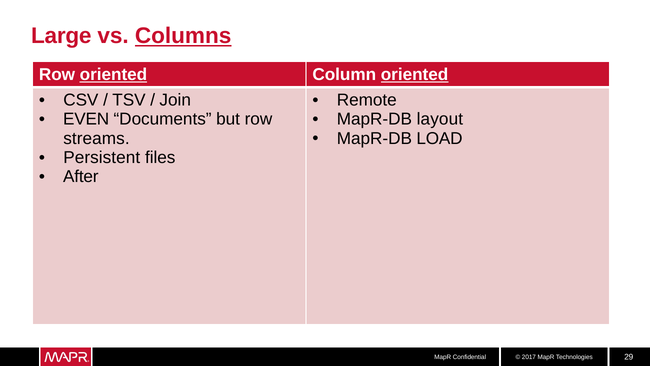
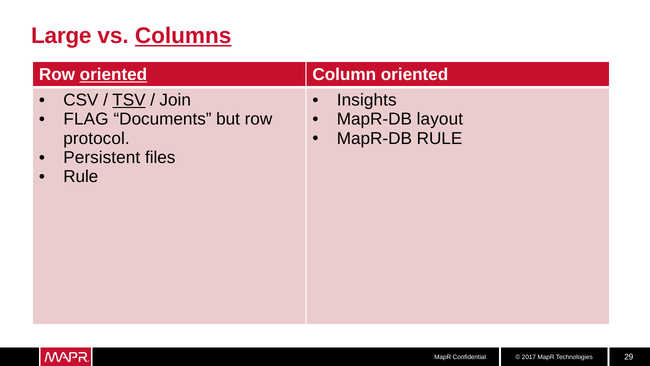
oriented underline: present -> none (415, 75)
TSV underline: none -> present (129, 100)
Remote: Remote -> Insights (367, 100)
EVEN: EVEN -> FLAG (86, 119)
MapR-DB LOAD: LOAD -> RULE (439, 138)
streams: streams -> protocol (96, 138)
After: After -> Rule (81, 176)
